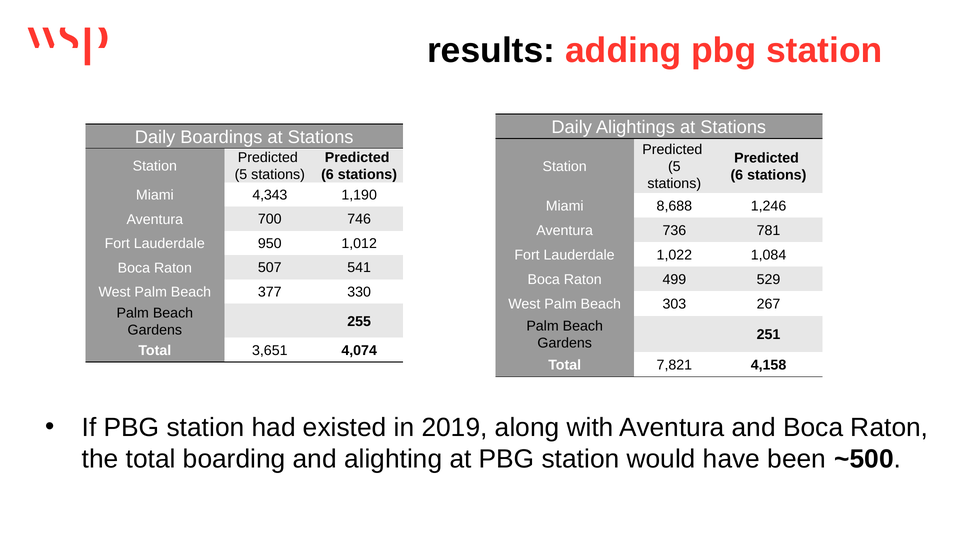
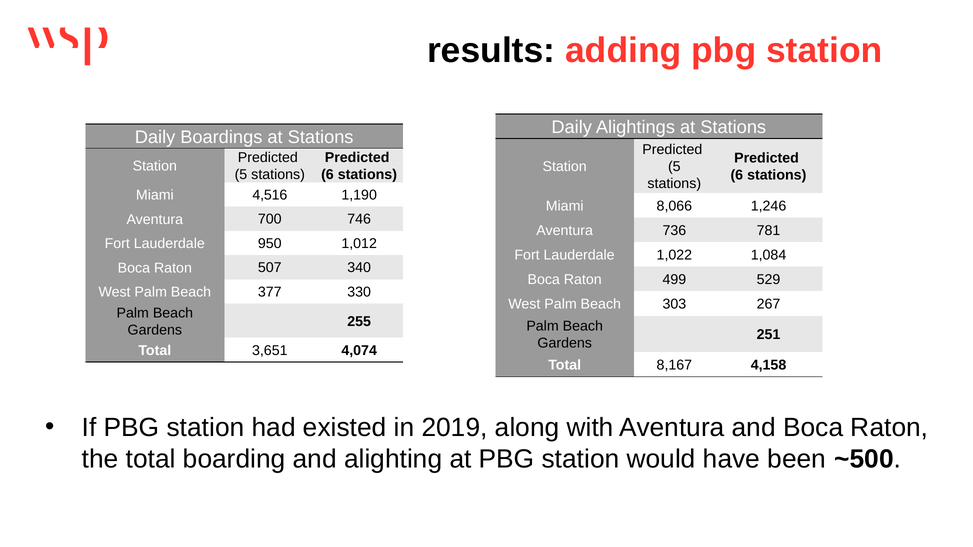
4,343: 4,343 -> 4,516 (270, 195)
8,688: 8,688 -> 8,066 (674, 206)
541: 541 -> 340 (359, 268)
7,821: 7,821 -> 8,167 (674, 365)
